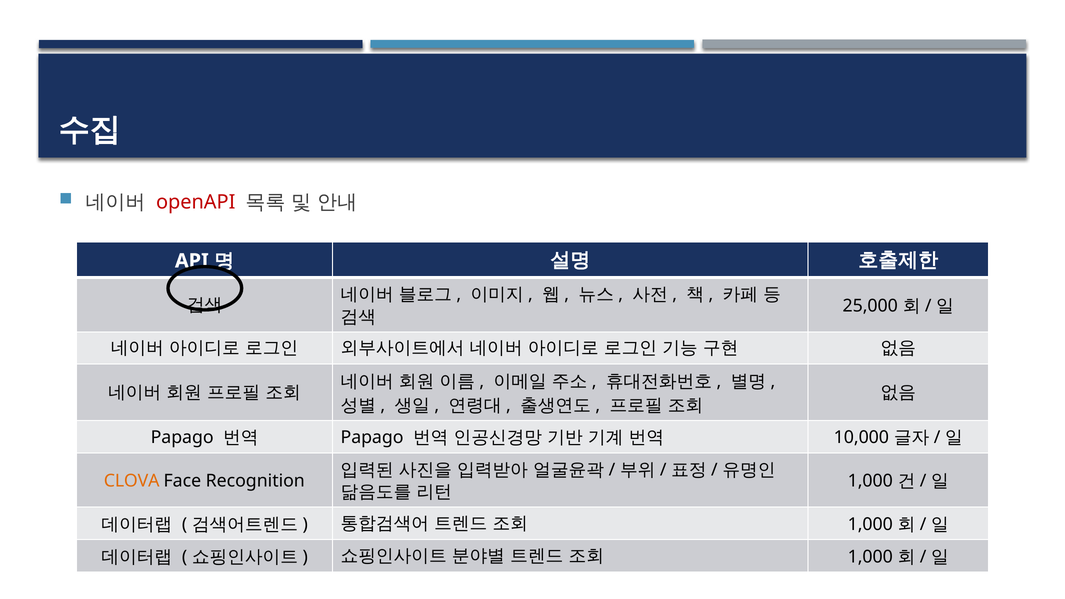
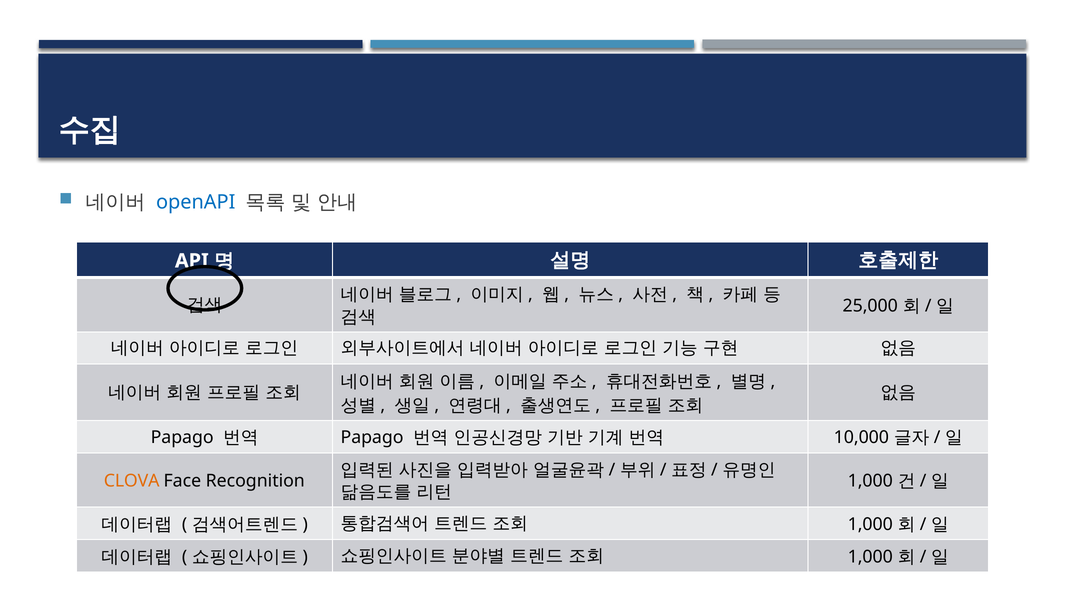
openAPI colour: red -> blue (196, 202)
